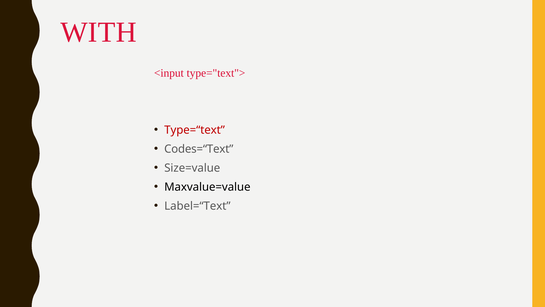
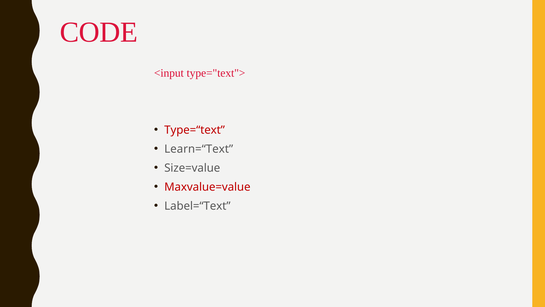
WITH: WITH -> CODE (99, 32)
Codes=“Text: Codes=“Text -> Learn=“Text (199, 149)
Maxvalue=value colour: black -> red (207, 187)
